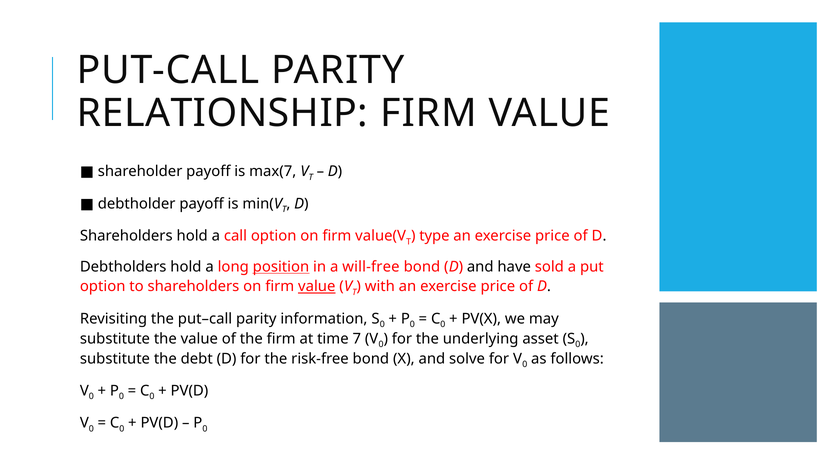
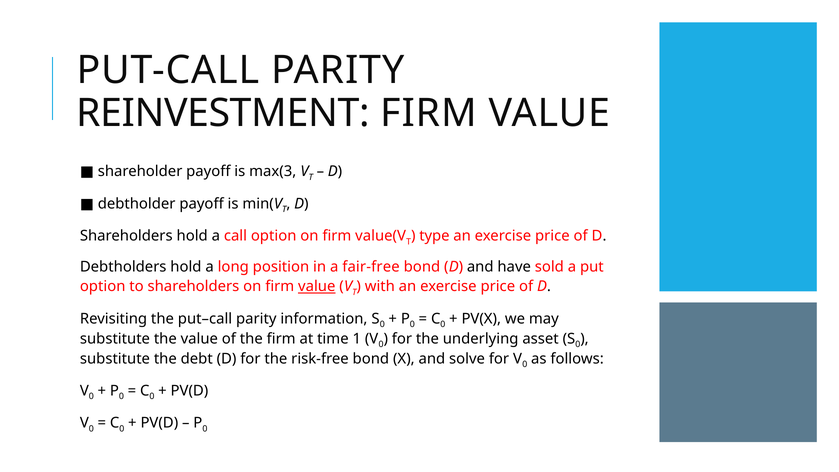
RELATIONSHIP: RELATIONSHIP -> REINVESTMENT (223, 113)
max(7: max(7 -> max(3 (273, 171)
position underline: present -> none (281, 267)
will-free: will-free -> fair-free (371, 267)
7: 7 -> 1 (357, 339)
